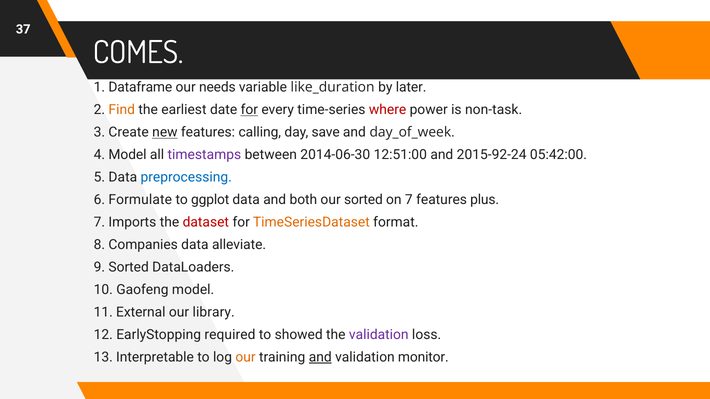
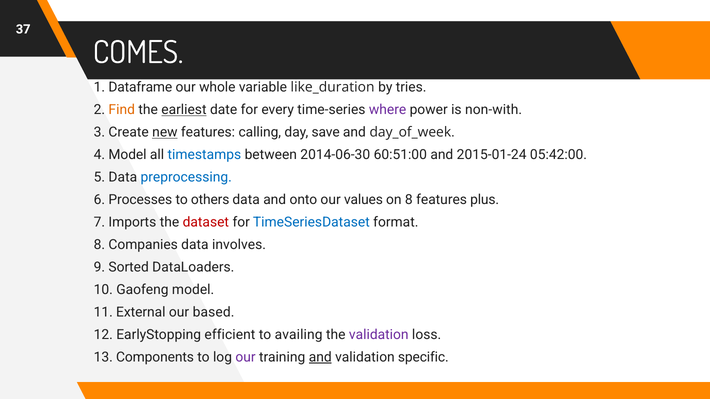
needs: needs -> whole (217, 87)
later: later -> tries (411, 87)
earliest underline: none -> present (184, 110)
for underline: present -> none (249, 110)
where colour: red -> purple (388, 110)
non-task: non-task -> non-with (494, 110)
timestamps colour: purple -> blue (204, 155)
12:51:00: 12:51:00 -> 60:51:00 (400, 155)
2015-92-24: 2015-92-24 -> 2015-01-24 (492, 155)
Formulate: Formulate -> Processes (140, 200)
ggplot: ggplot -> others (210, 200)
both: both -> onto (303, 200)
our sorted: sorted -> values (363, 200)
on 7: 7 -> 8 (409, 200)
TimeSeriesDataset colour: orange -> blue (311, 222)
alleviate: alleviate -> involves (239, 245)
library: library -> based (214, 312)
required: required -> efficient (230, 335)
showed: showed -> availing (299, 335)
Interpretable: Interpretable -> Components (155, 357)
our colour: orange -> purple (246, 357)
monitor: monitor -> specific (423, 357)
